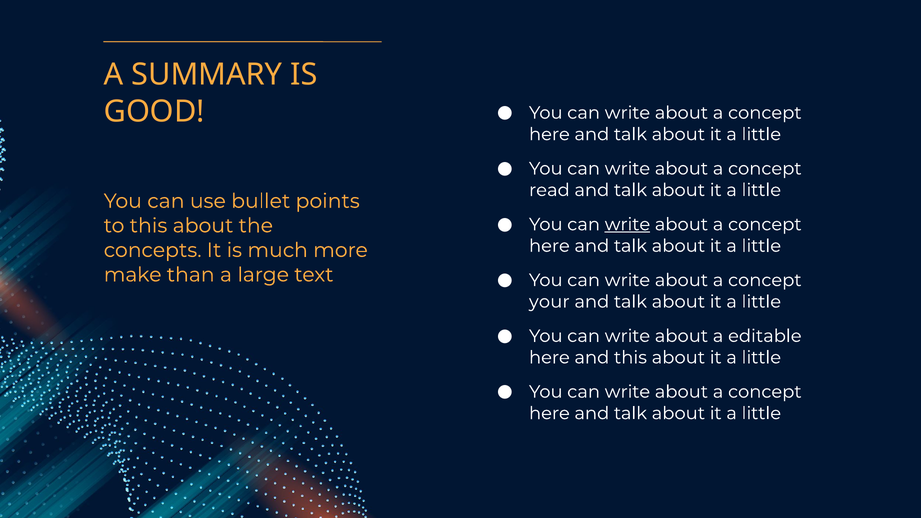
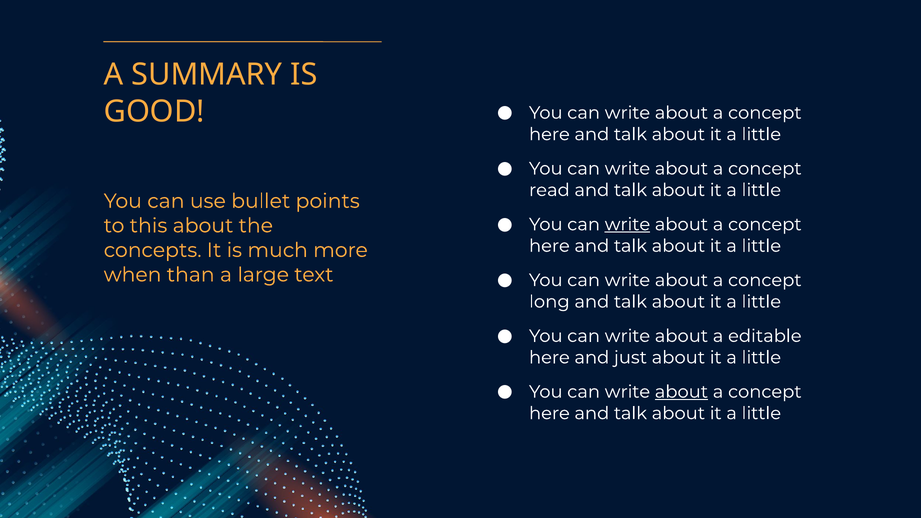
make: make -> when (133, 275)
your: your -> long (549, 302)
and this: this -> just (630, 358)
about underline: none -> present (681, 392)
